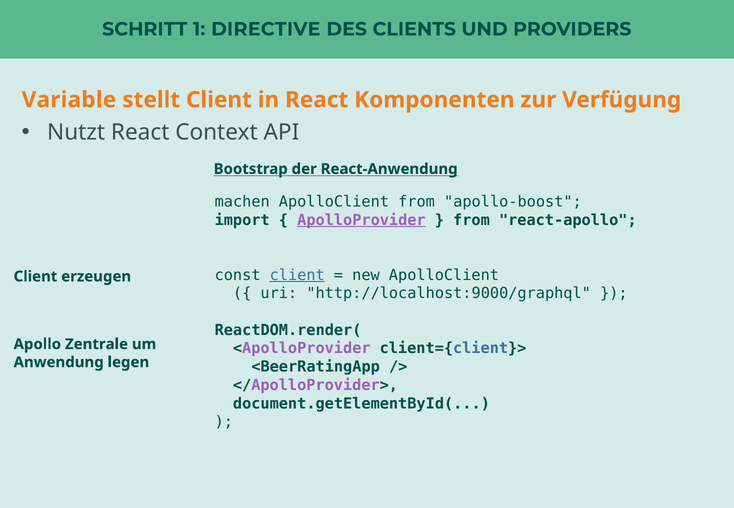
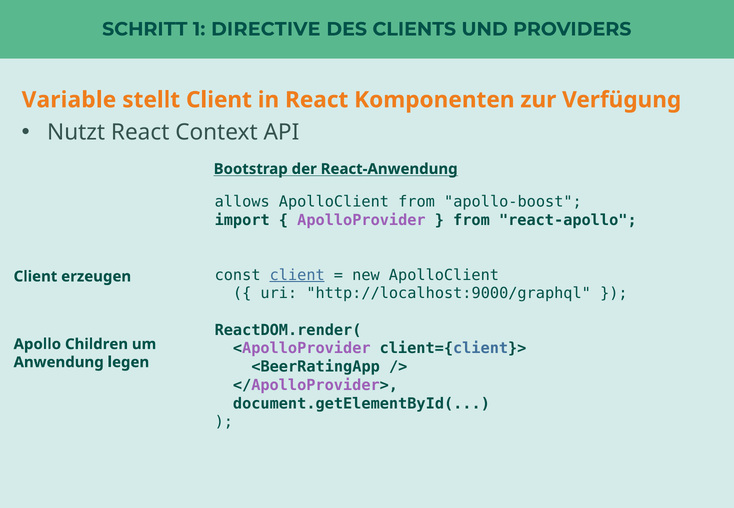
machen: machen -> allows (242, 202)
ApolloProvider underline: present -> none (361, 220)
Zentrale: Zentrale -> Children (97, 344)
